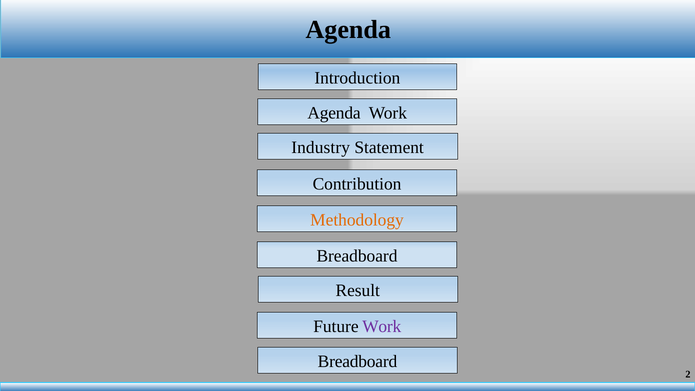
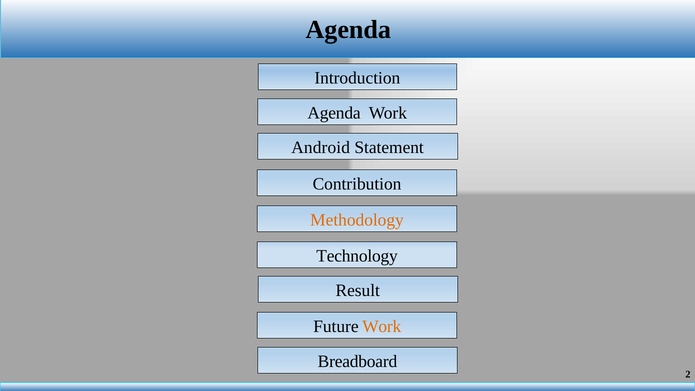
Industry: Industry -> Android (321, 148)
Breadboard: Breadboard -> Technology (357, 256)
Work colour: purple -> orange (382, 326)
